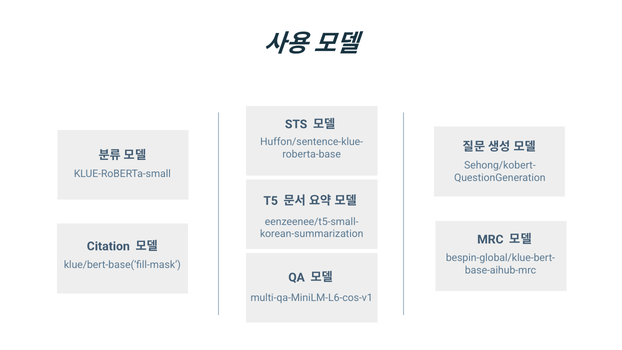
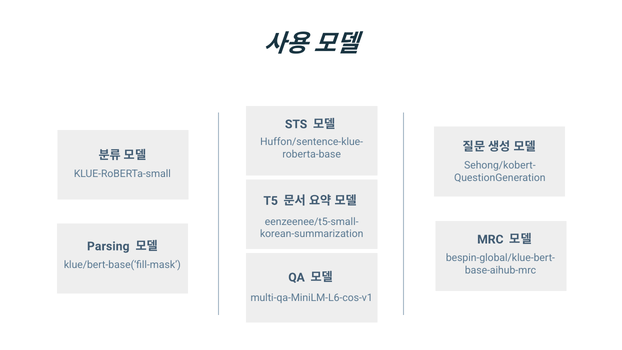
Citation: Citation -> Parsing (108, 246)
